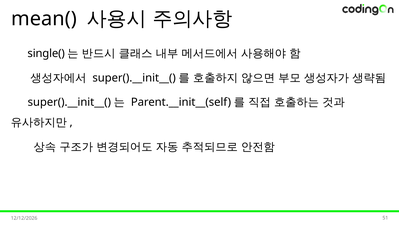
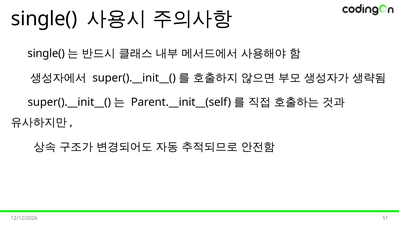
mean(: mean( -> single( (44, 19)
